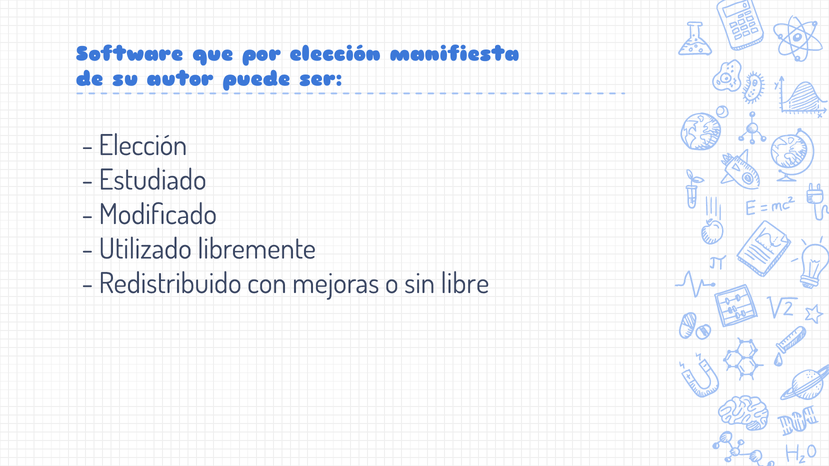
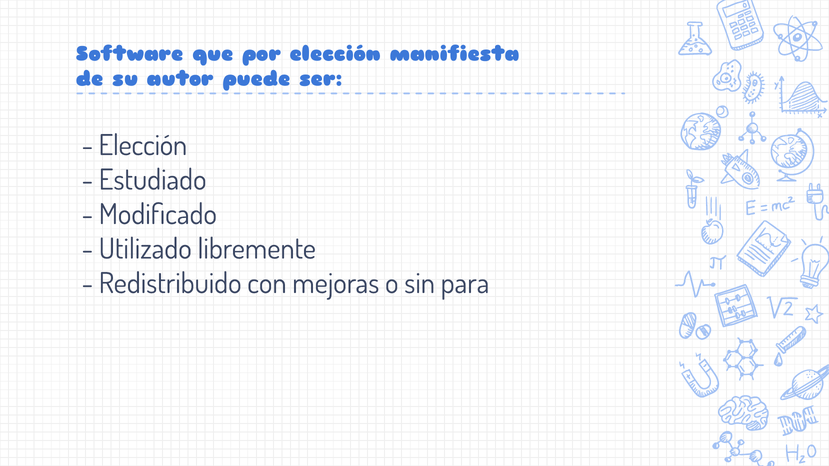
libre: libre -> para (465, 284)
